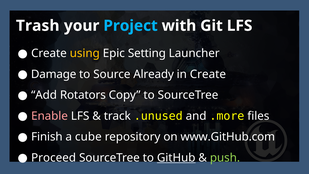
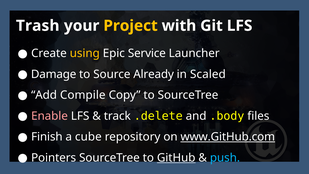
Project colour: light blue -> yellow (131, 26)
Setting: Setting -> Service (147, 53)
in Create: Create -> Scaled (208, 74)
Rotators: Rotators -> Compile (83, 95)
.unused: .unused -> .delete (158, 116)
.more: .more -> .body (227, 116)
www.GitHub.com underline: none -> present (228, 137)
Proceed: Proceed -> Pointers (54, 158)
push colour: light green -> light blue (225, 158)
